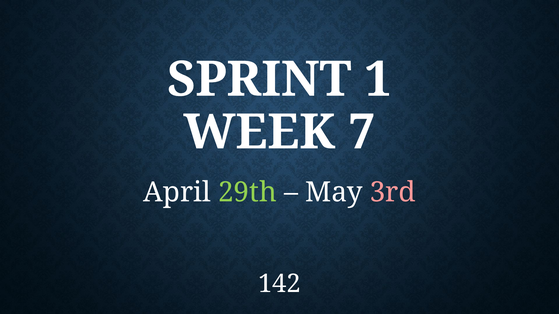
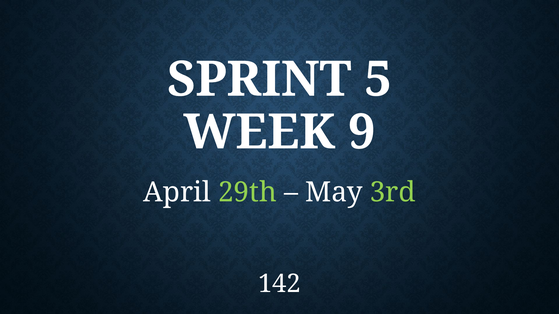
1: 1 -> 5 (378, 80)
7: 7 -> 9 (362, 132)
3rd colour: pink -> light green (393, 193)
